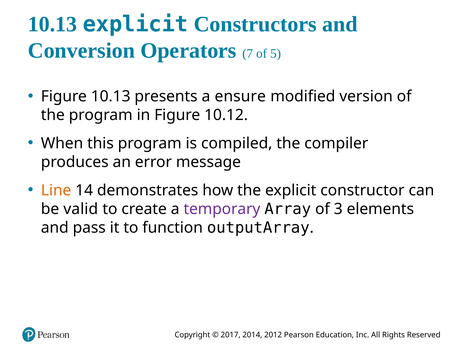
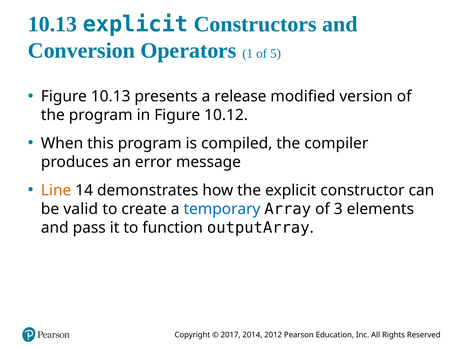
7: 7 -> 1 (248, 53)
ensure: ensure -> release (240, 96)
temporary colour: purple -> blue (222, 209)
